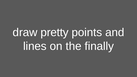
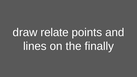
pretty: pretty -> relate (55, 32)
